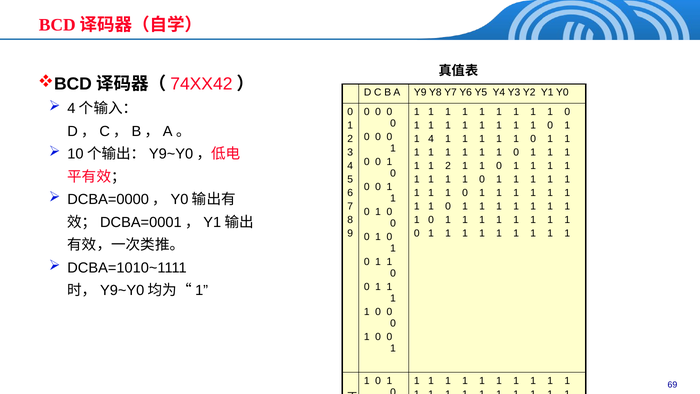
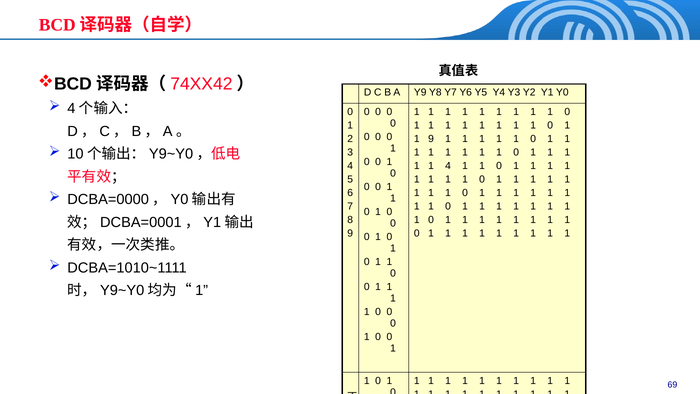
1 4: 4 -> 9 (431, 139)
1 1 2: 2 -> 4 (448, 166)
